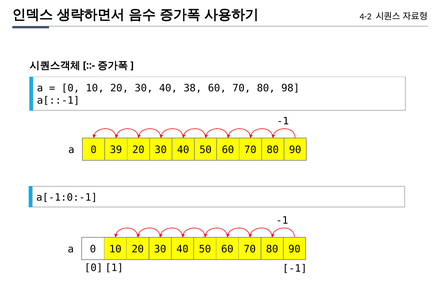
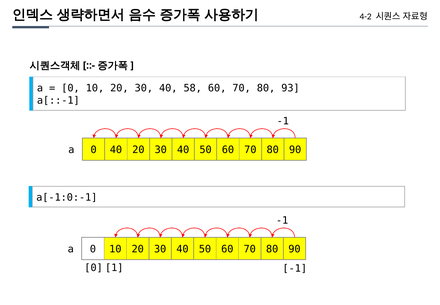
38: 38 -> 58 (193, 88)
98: 98 -> 93 (290, 88)
0 39: 39 -> 40 (116, 150)
